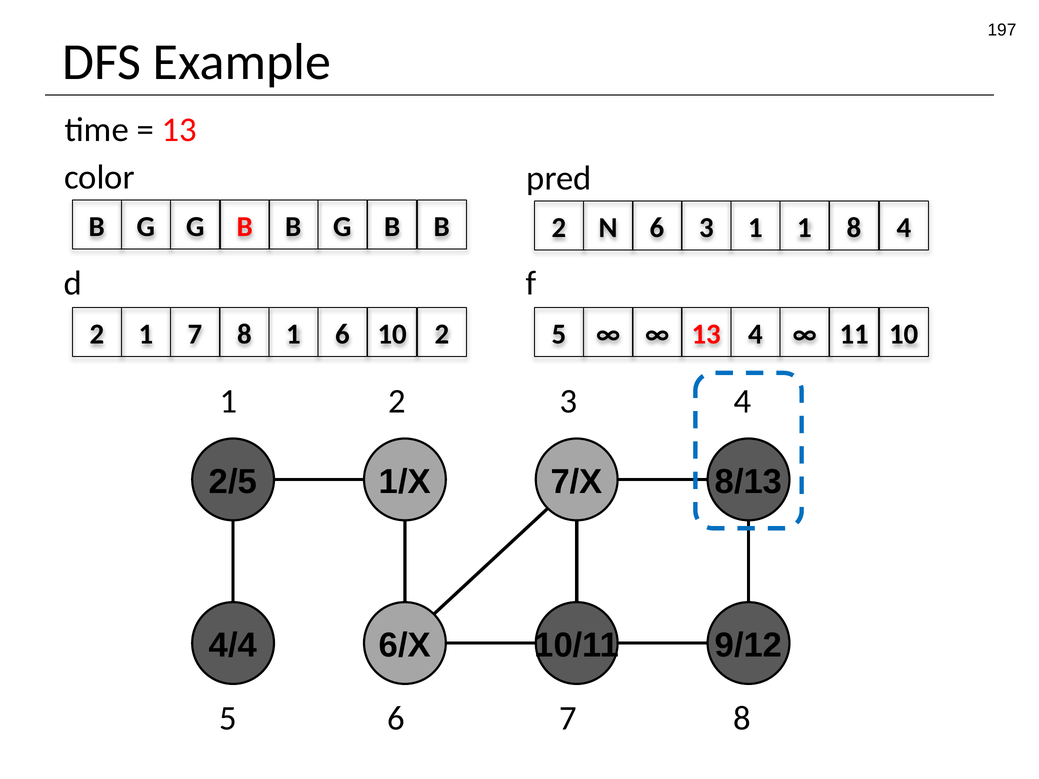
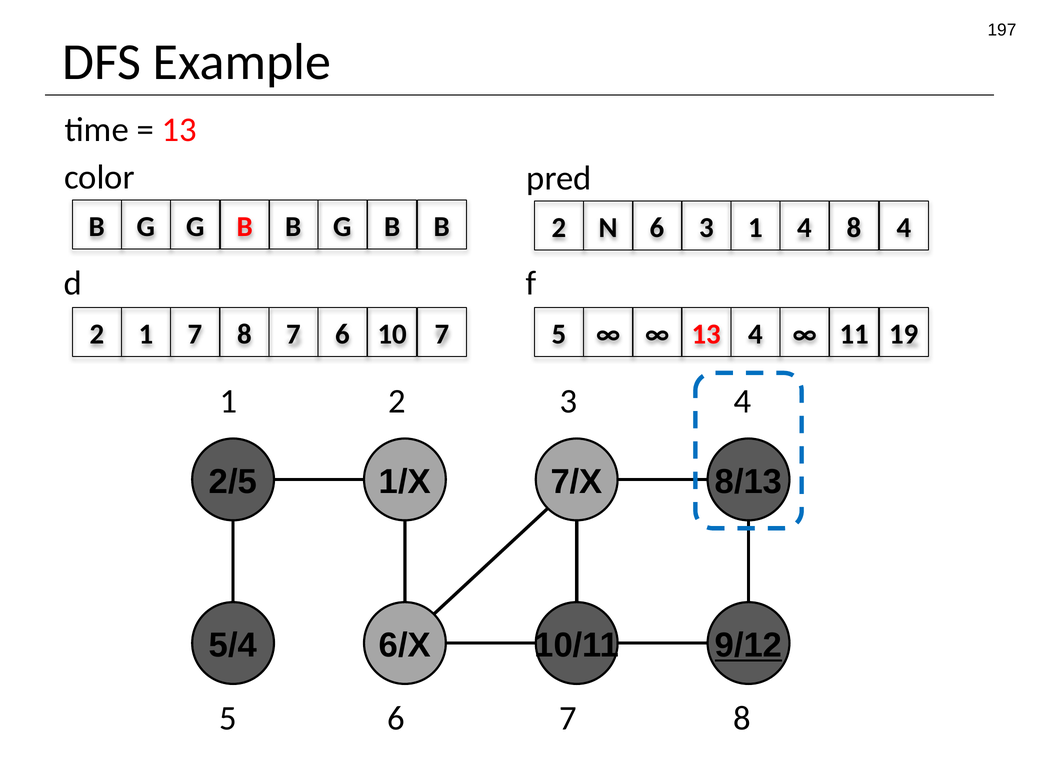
1 1: 1 -> 4 (805, 228)
8 1: 1 -> 7 (293, 334)
10 2: 2 -> 7 (442, 334)
11 10: 10 -> 19 (904, 334)
4/4: 4/4 -> 5/4 (233, 646)
9/12 underline: none -> present (748, 646)
